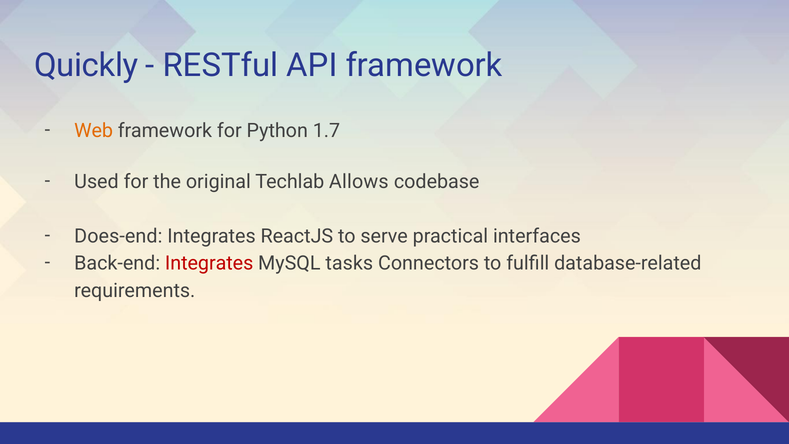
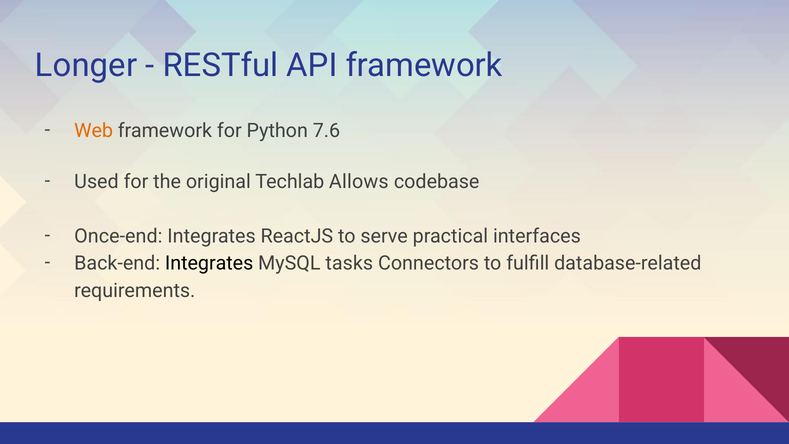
Quickly: Quickly -> Longer (86, 65)
1.7: 1.7 -> 7.6 (326, 131)
Does-end: Does-end -> Once-end (118, 236)
Integrates colour: red -> black (209, 263)
